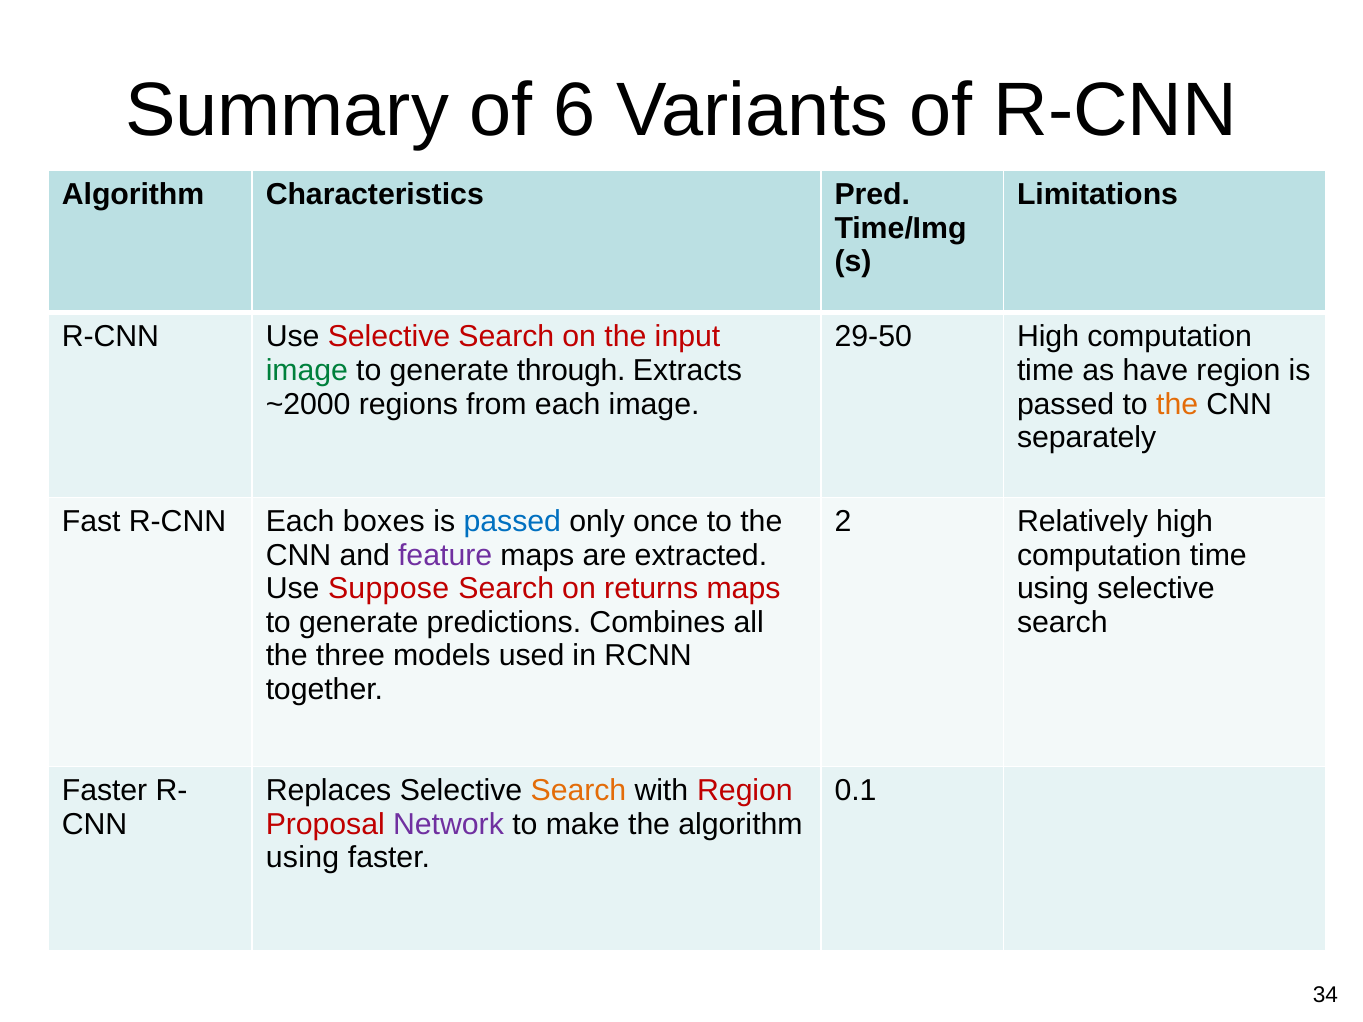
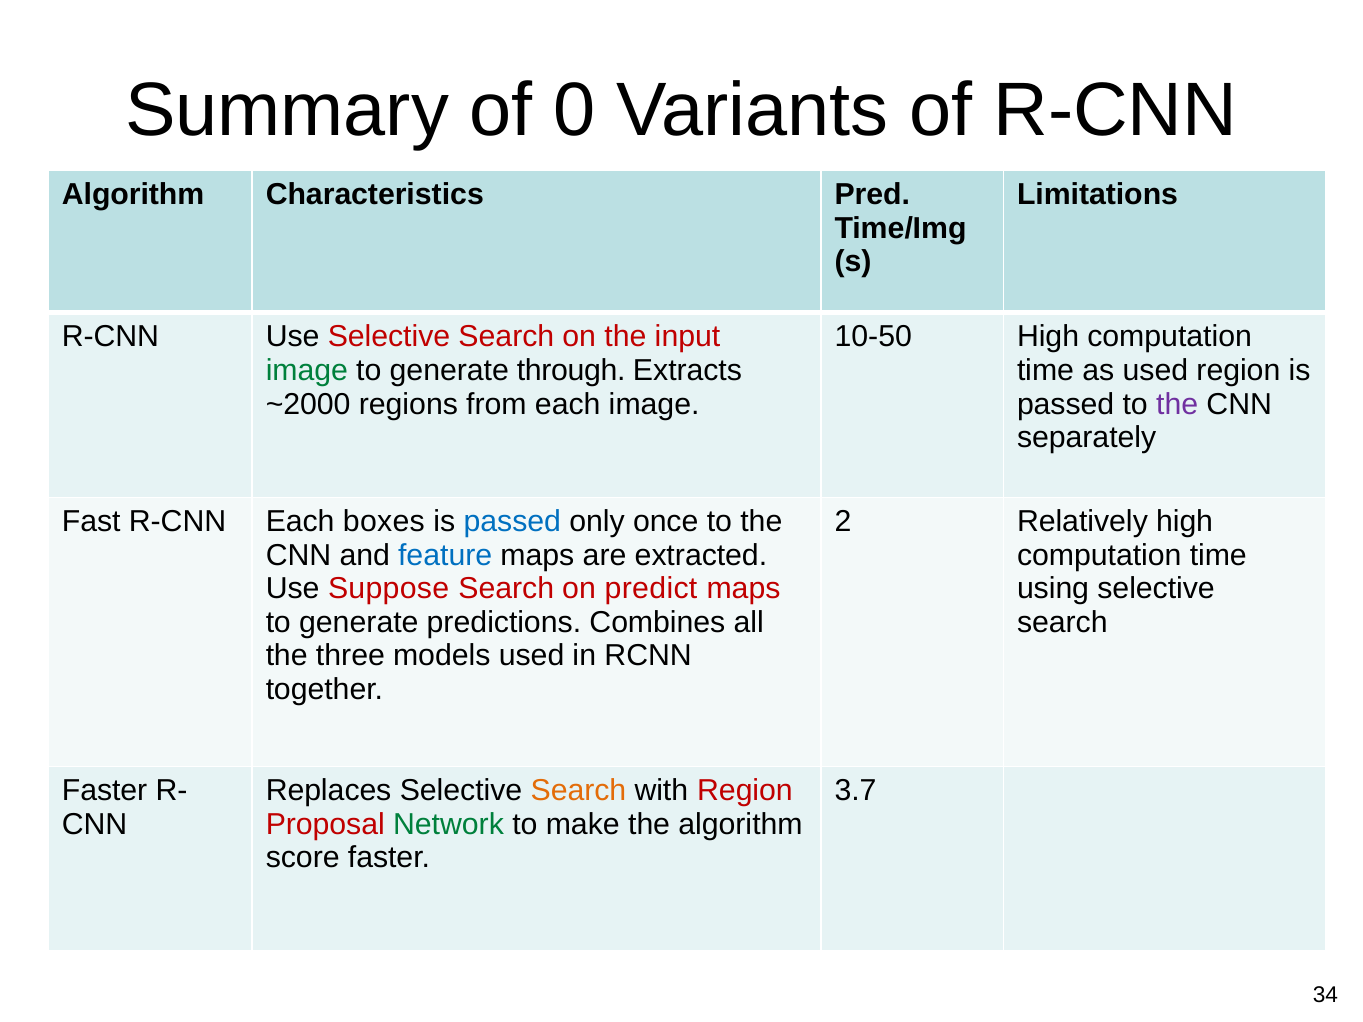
6: 6 -> 0 (575, 111)
29-50: 29-50 -> 10-50 (873, 337)
as have: have -> used (1155, 371)
the colour: orange -> purple (1177, 404)
feature colour: purple -> blue (445, 555)
returns: returns -> predict (651, 589)
0.1: 0.1 -> 3.7 (856, 791)
Network colour: purple -> green (448, 824)
using: using -> score (303, 858)
